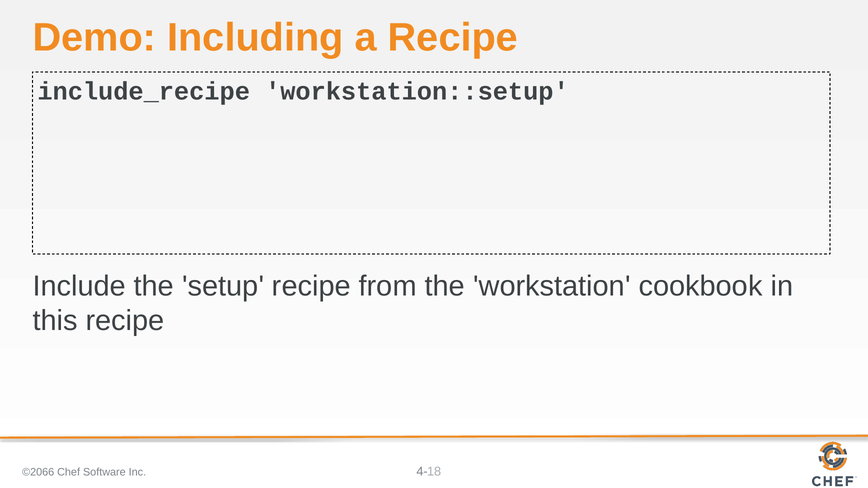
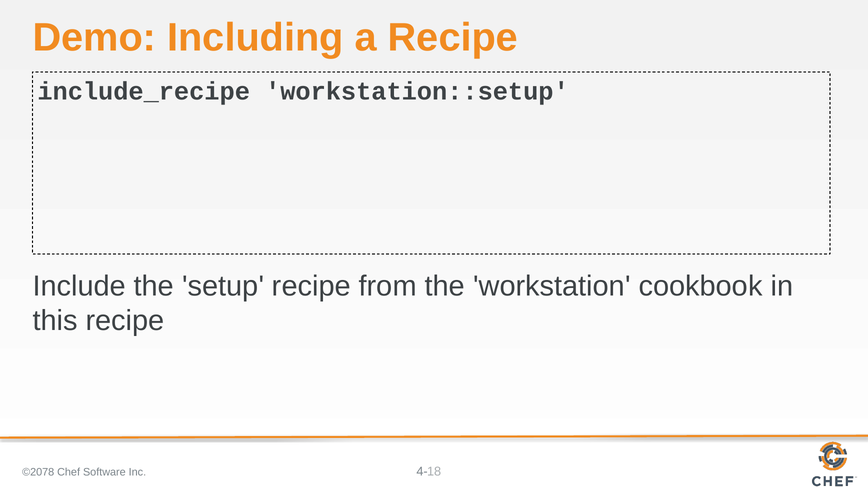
©2066: ©2066 -> ©2078 (38, 472)
